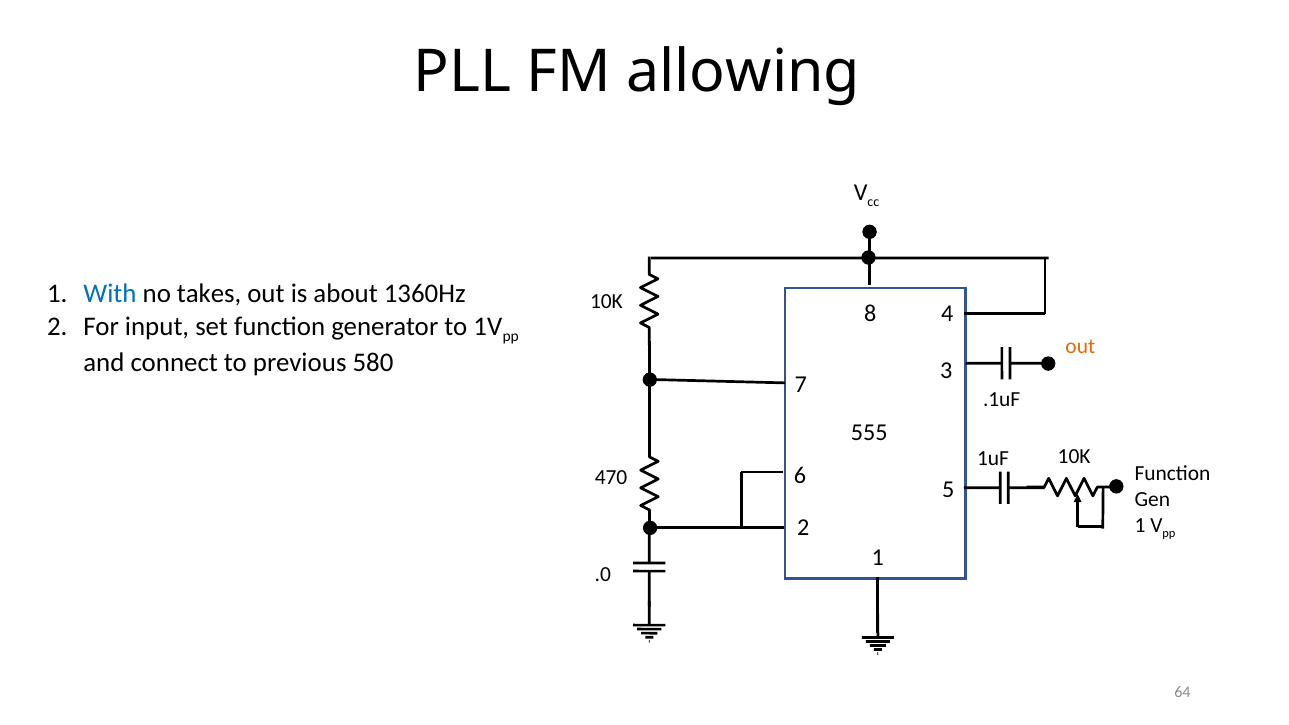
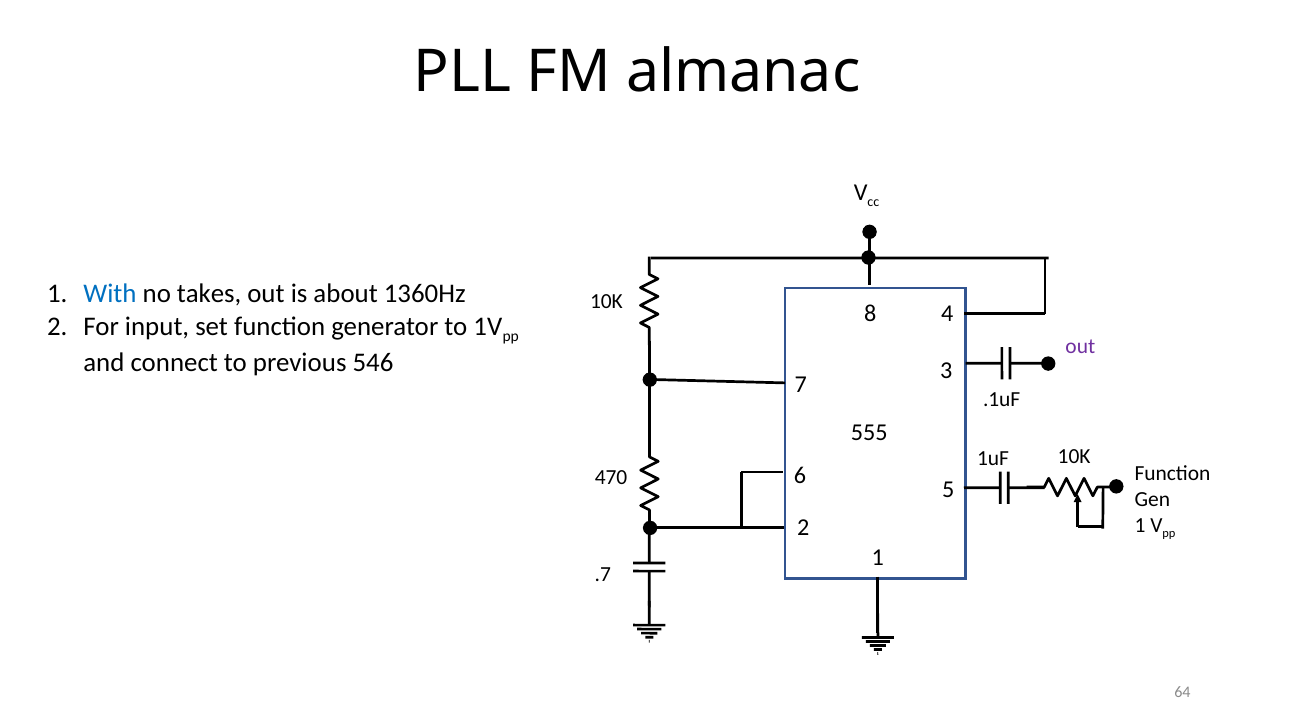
allowing: allowing -> almanac (743, 72)
out colour: orange -> purple (1080, 346)
580: 580 -> 546 (373, 363)
.0: .0 -> .7 (603, 575)
